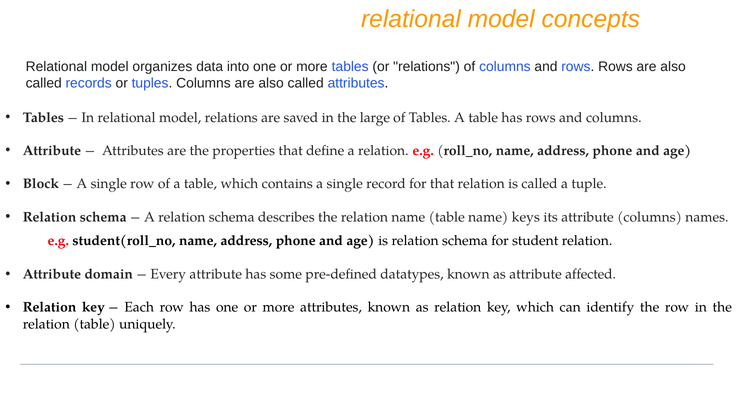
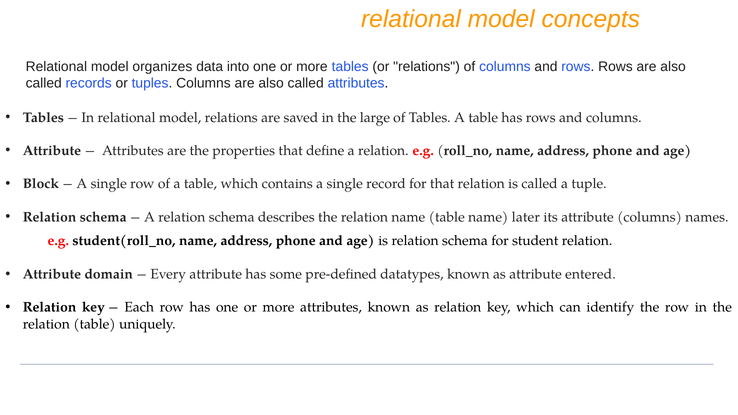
keys: keys -> later (526, 217)
affected: affected -> entered (590, 274)
